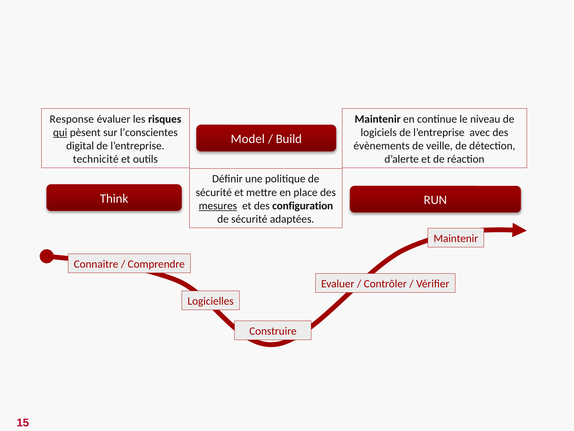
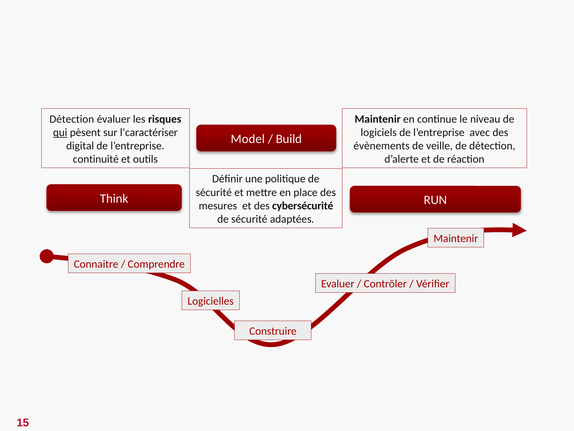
Response: Response -> Détection (72, 119)
l’conscientes: l’conscientes -> l’caractériser (149, 132)
technicité: technicité -> continuité (96, 159)
mesures underline: present -> none (218, 206)
configuration: configuration -> cybersécurité (303, 206)
